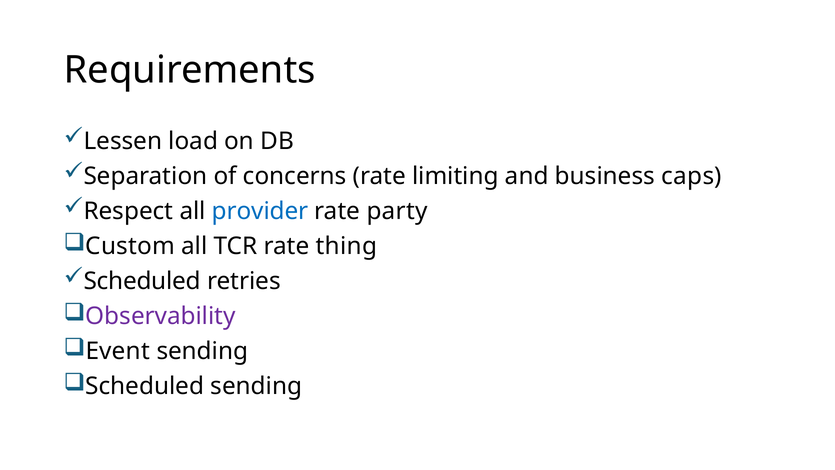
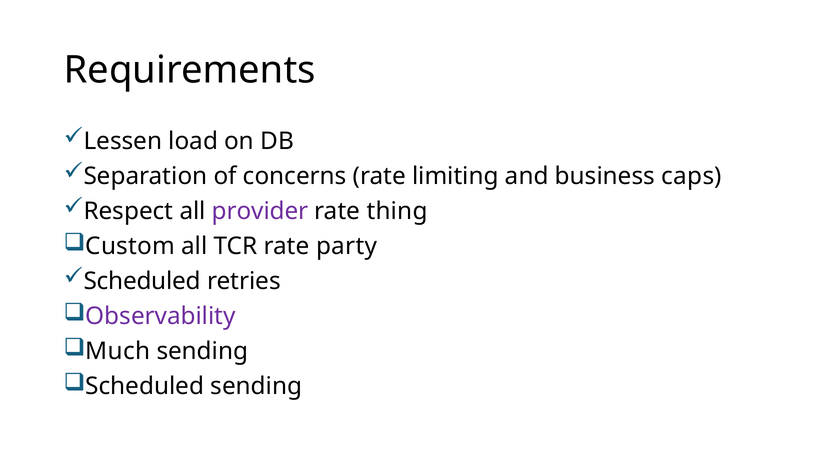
provider colour: blue -> purple (260, 211)
party: party -> thing (397, 211)
thing: thing -> party (347, 246)
Event: Event -> Much (118, 351)
